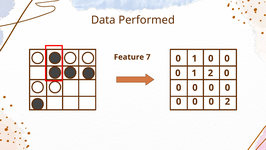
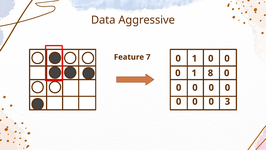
Performed: Performed -> Aggressive (147, 20)
2: 2 -> 8 (210, 73)
0 0 2: 2 -> 3 (227, 101)
